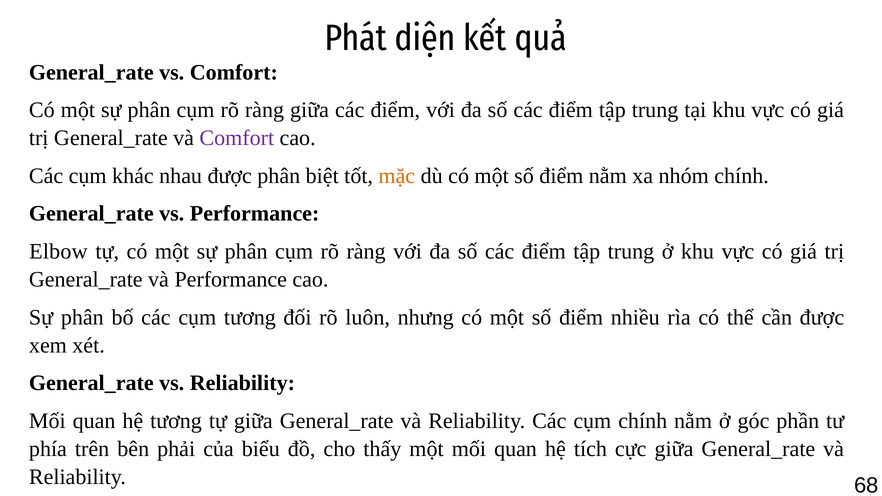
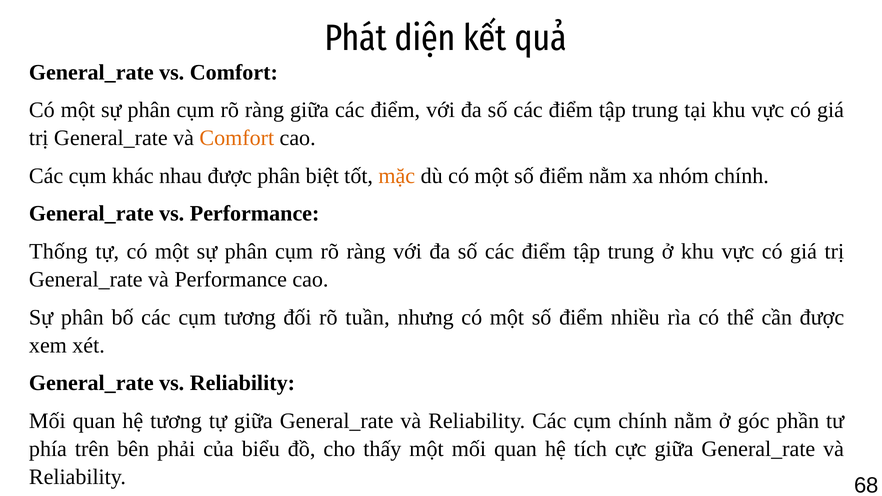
Comfort colour: purple -> orange (237, 138)
Elbow: Elbow -> Thống (58, 252)
luôn: luôn -> tuần (368, 317)
